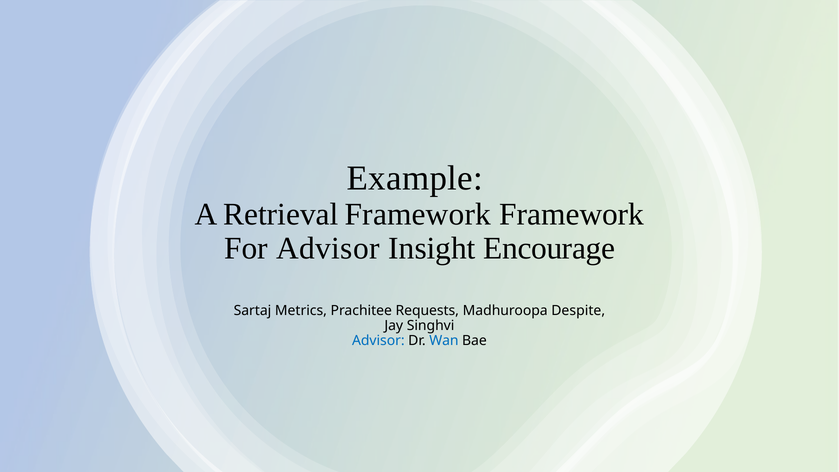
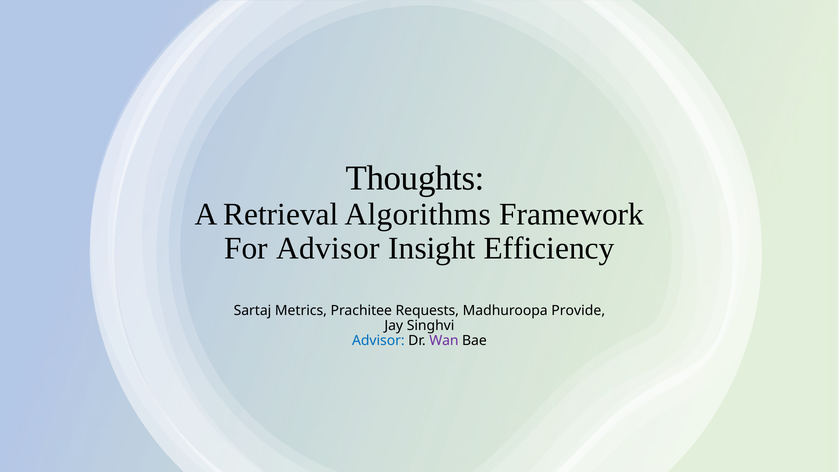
Example: Example -> Thoughts (415, 178)
Retrieval Framework: Framework -> Algorithms (418, 214)
Encourage: Encourage -> Efficiency (549, 248)
Despite: Despite -> Provide (578, 310)
Wan colour: blue -> purple (444, 341)
